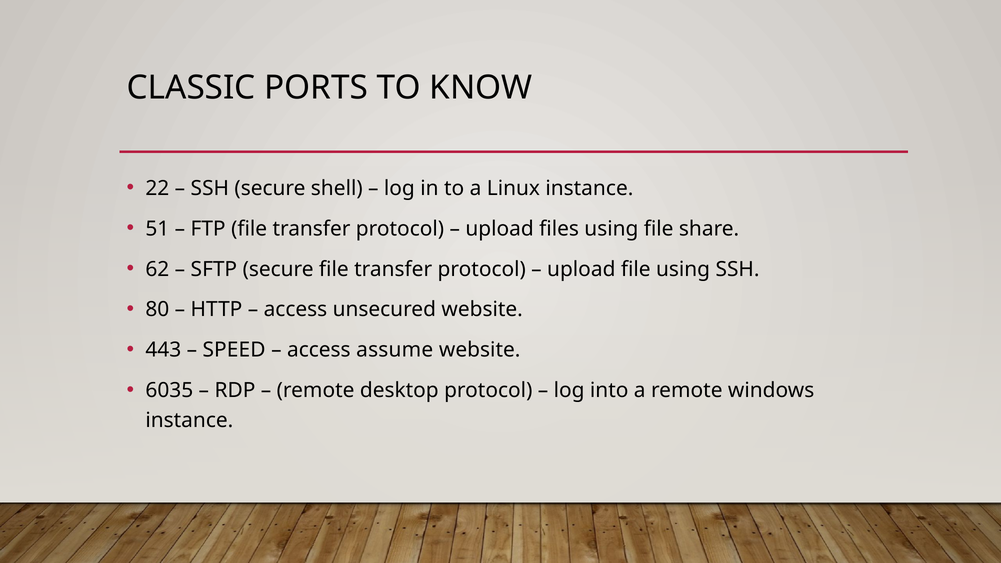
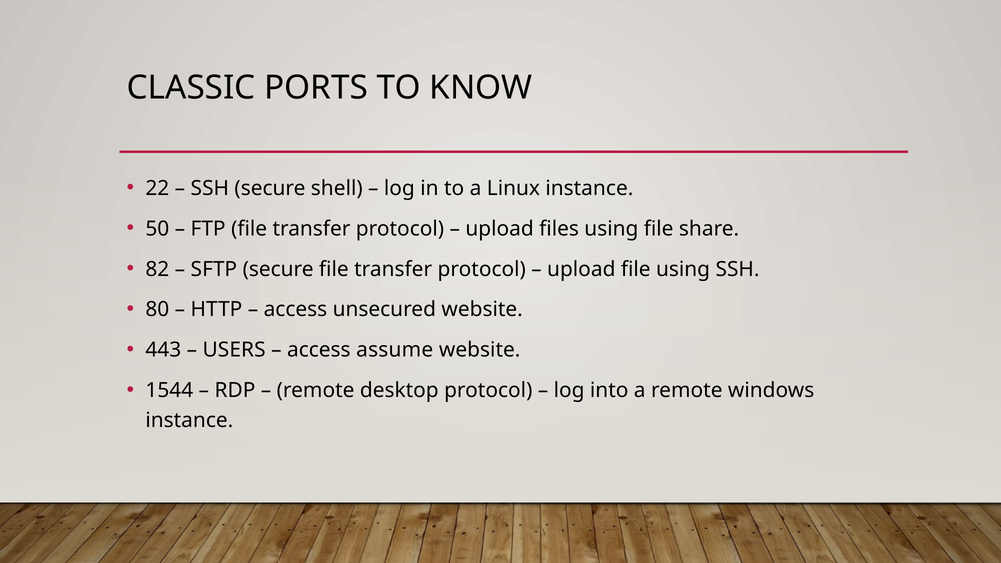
51: 51 -> 50 (157, 229)
62: 62 -> 82 (157, 269)
SPEED: SPEED -> USERS (234, 350)
6035: 6035 -> 1544 (169, 391)
